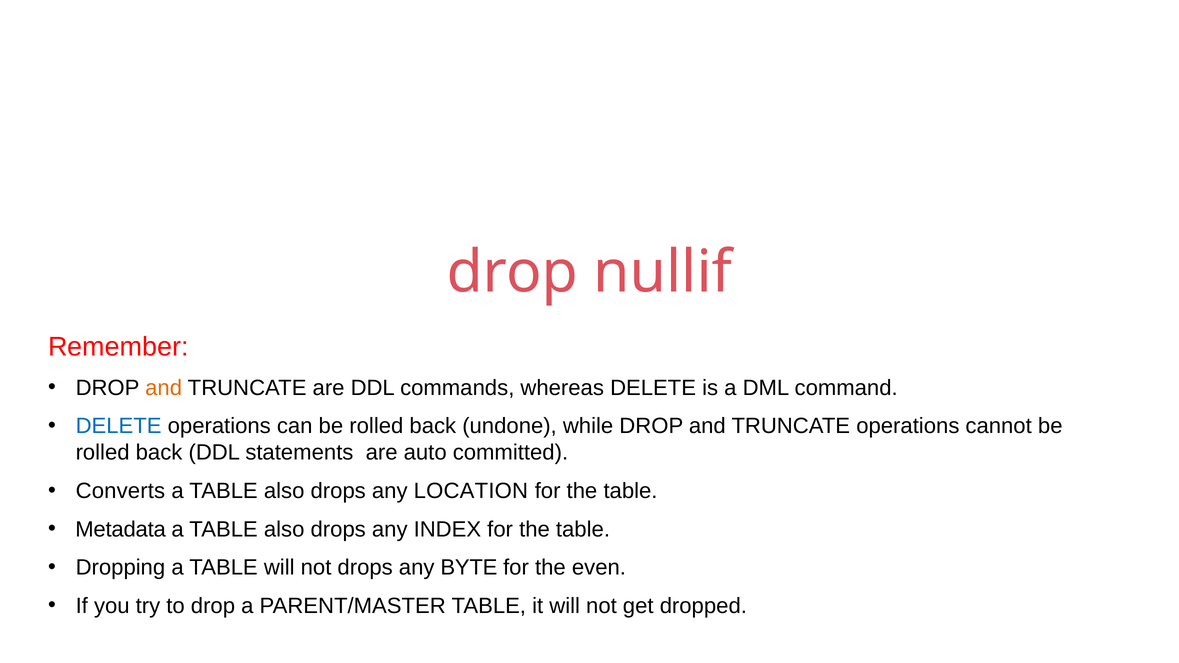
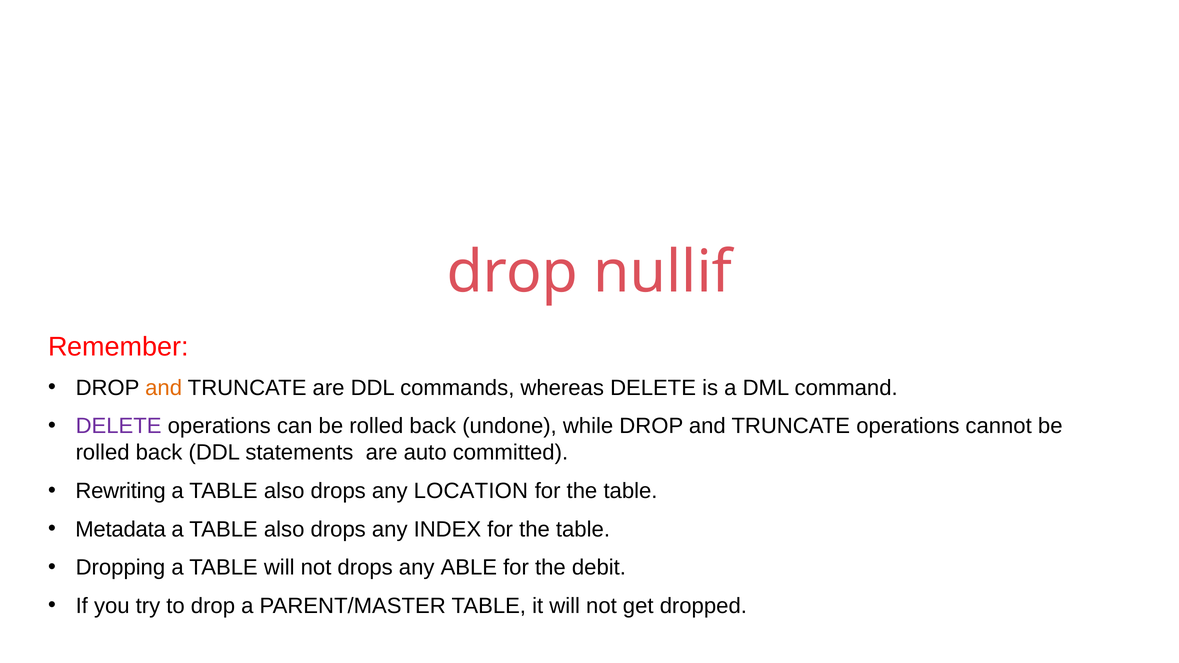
DELETE colour: blue -> purple (119, 426)
Converts: Converts -> Rewriting (121, 491)
BYTE: BYTE -> ABLE (469, 568)
even: even -> debit (599, 568)
